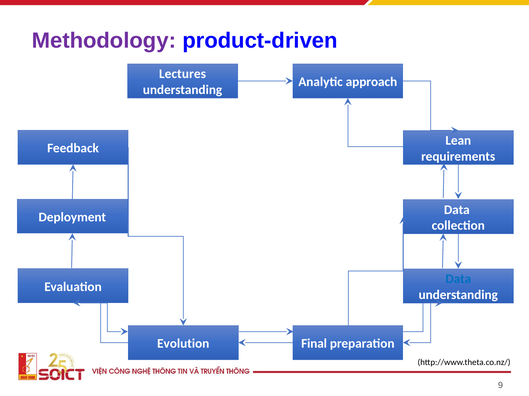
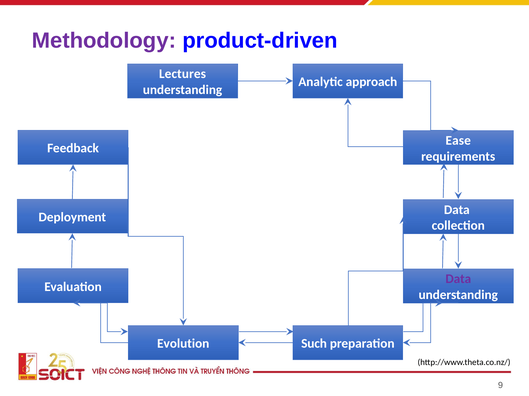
Lean: Lean -> Ease (458, 141)
Data colour: blue -> purple (458, 280)
Final: Final -> Such (314, 344)
